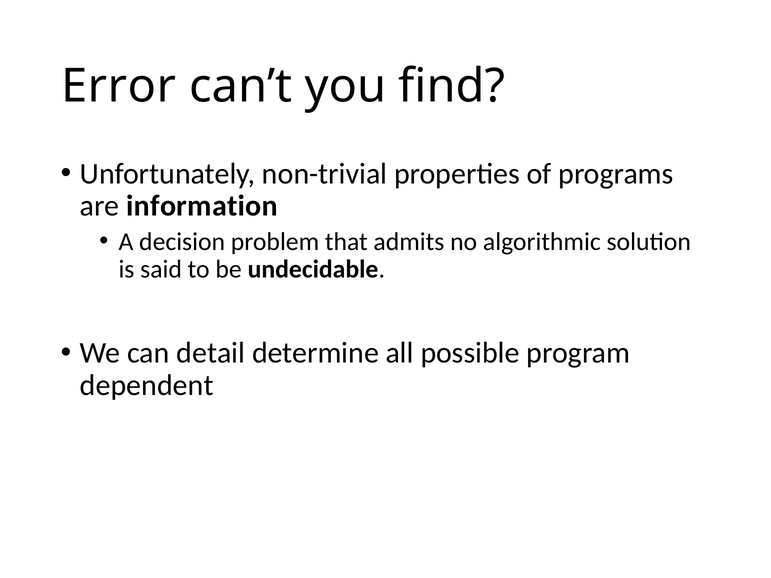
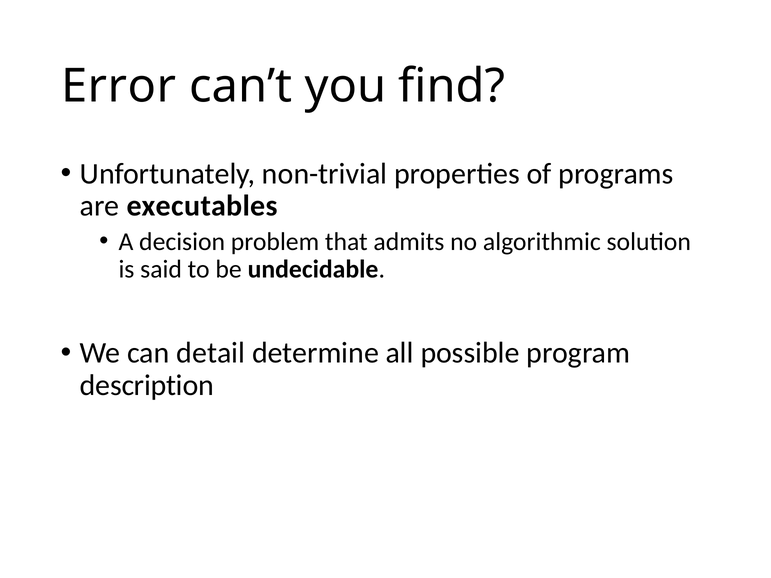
information: information -> executables (202, 206)
dependent: dependent -> description (147, 386)
